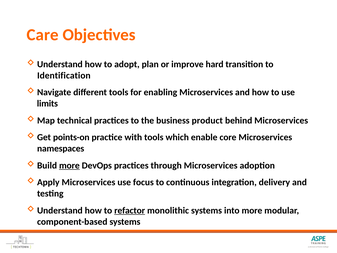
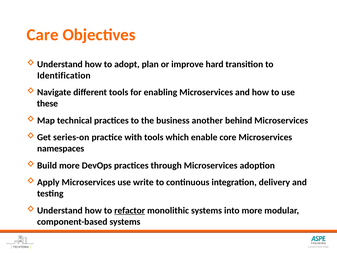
limits: limits -> these (47, 103)
product: product -> another (207, 120)
points-on: points-on -> series-on (71, 137)
more underline: present -> none (69, 165)
focus: focus -> write (143, 182)
